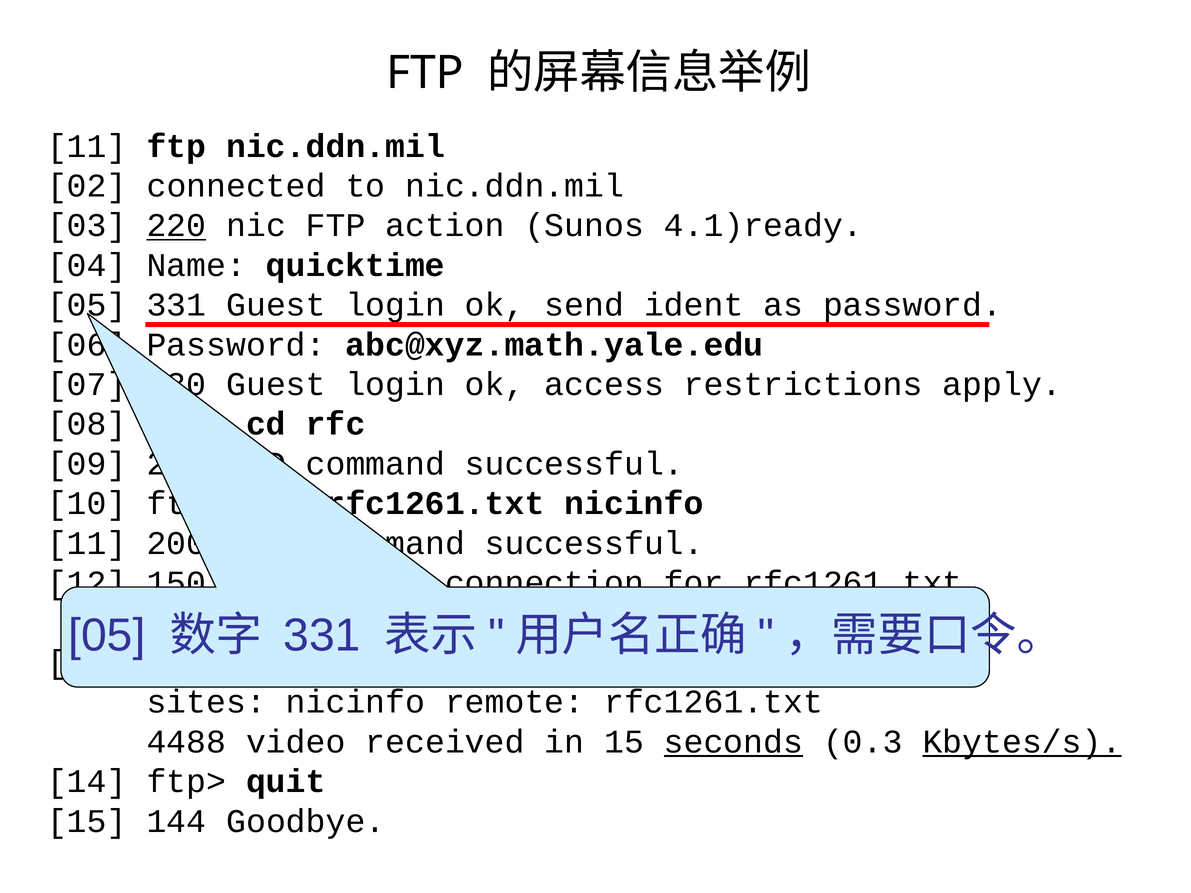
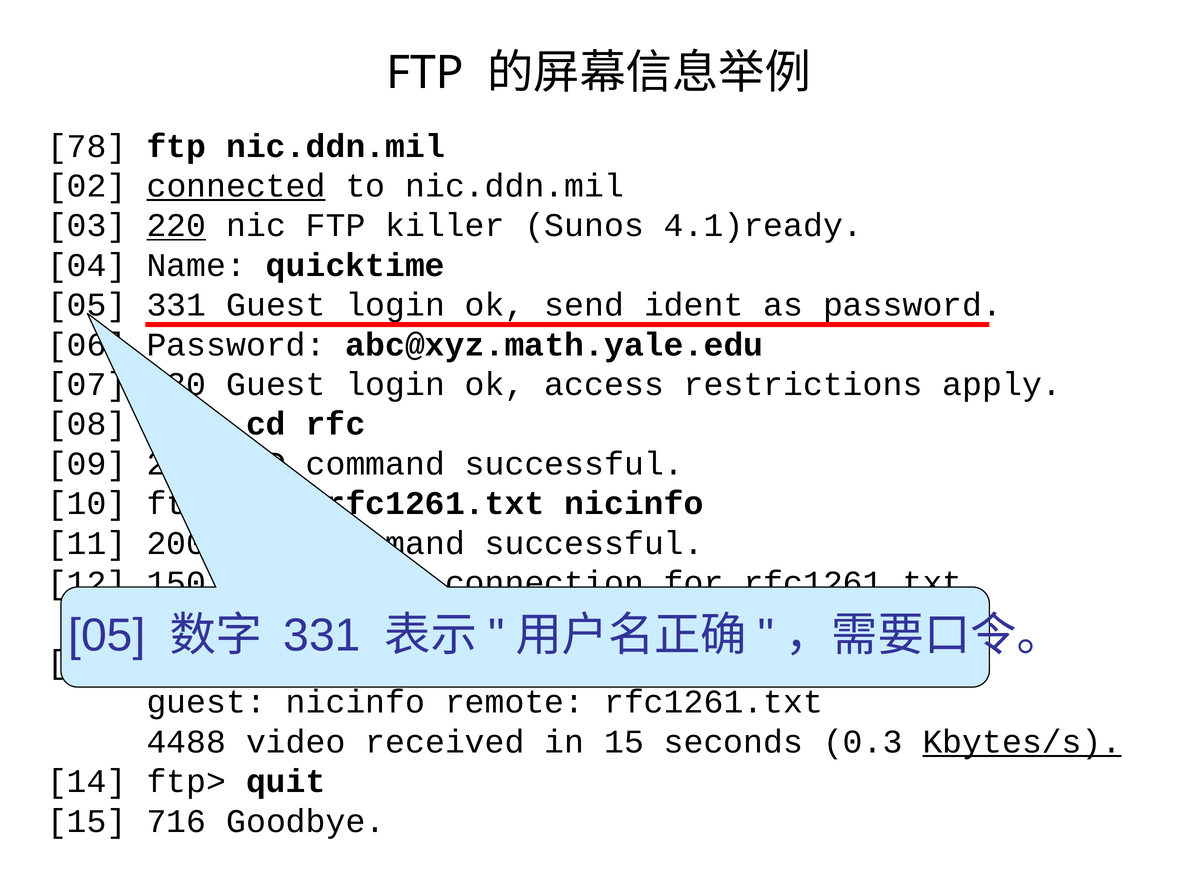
11: 11 -> 78 (87, 146)
connected underline: none -> present (236, 186)
action: action -> killer (445, 226)
sites: sites -> guest (206, 702)
seconds underline: present -> none (733, 742)
144: 144 -> 716 (176, 821)
